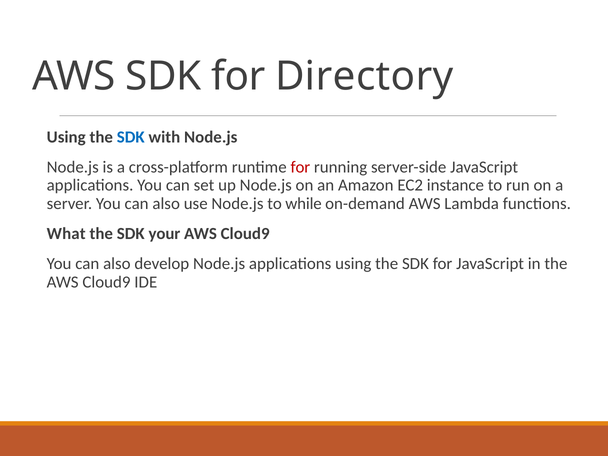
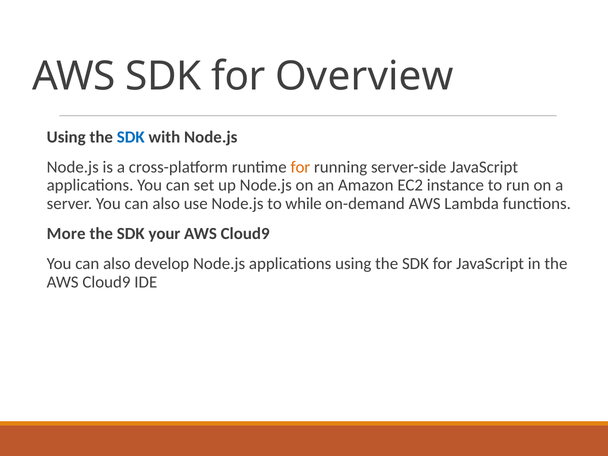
Directory: Directory -> Overview (364, 76)
for colour: red -> orange (300, 167)
What: What -> More (66, 234)
